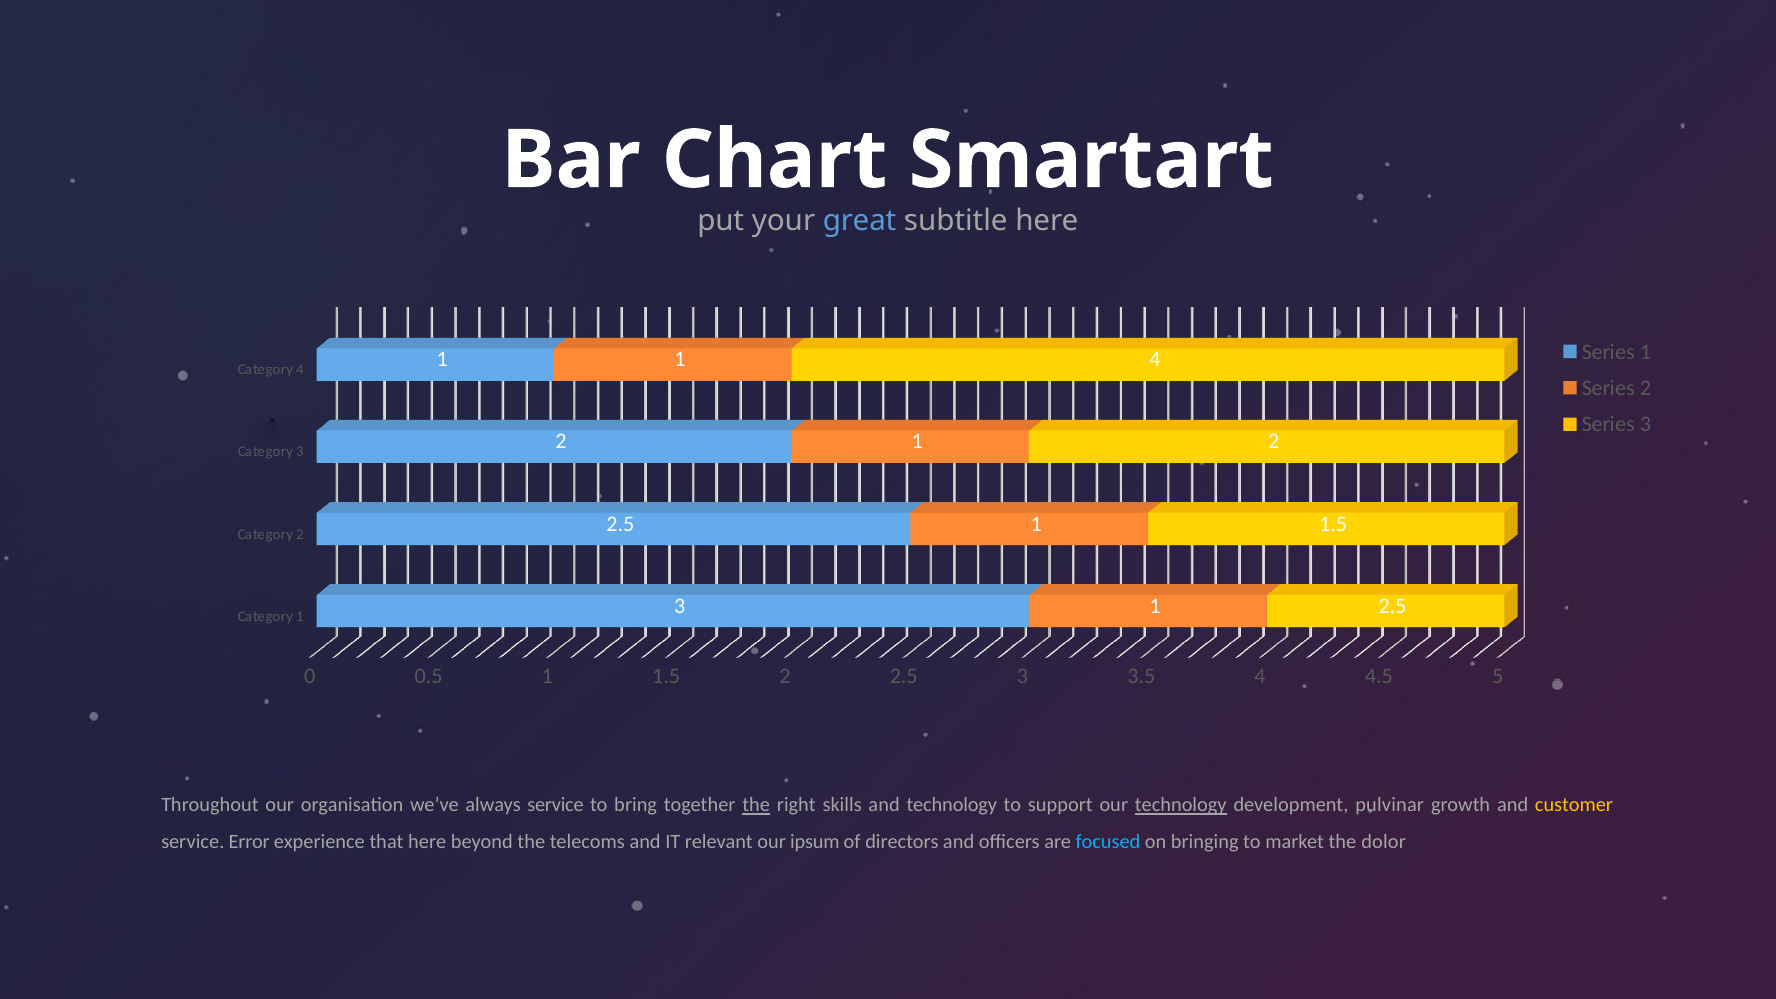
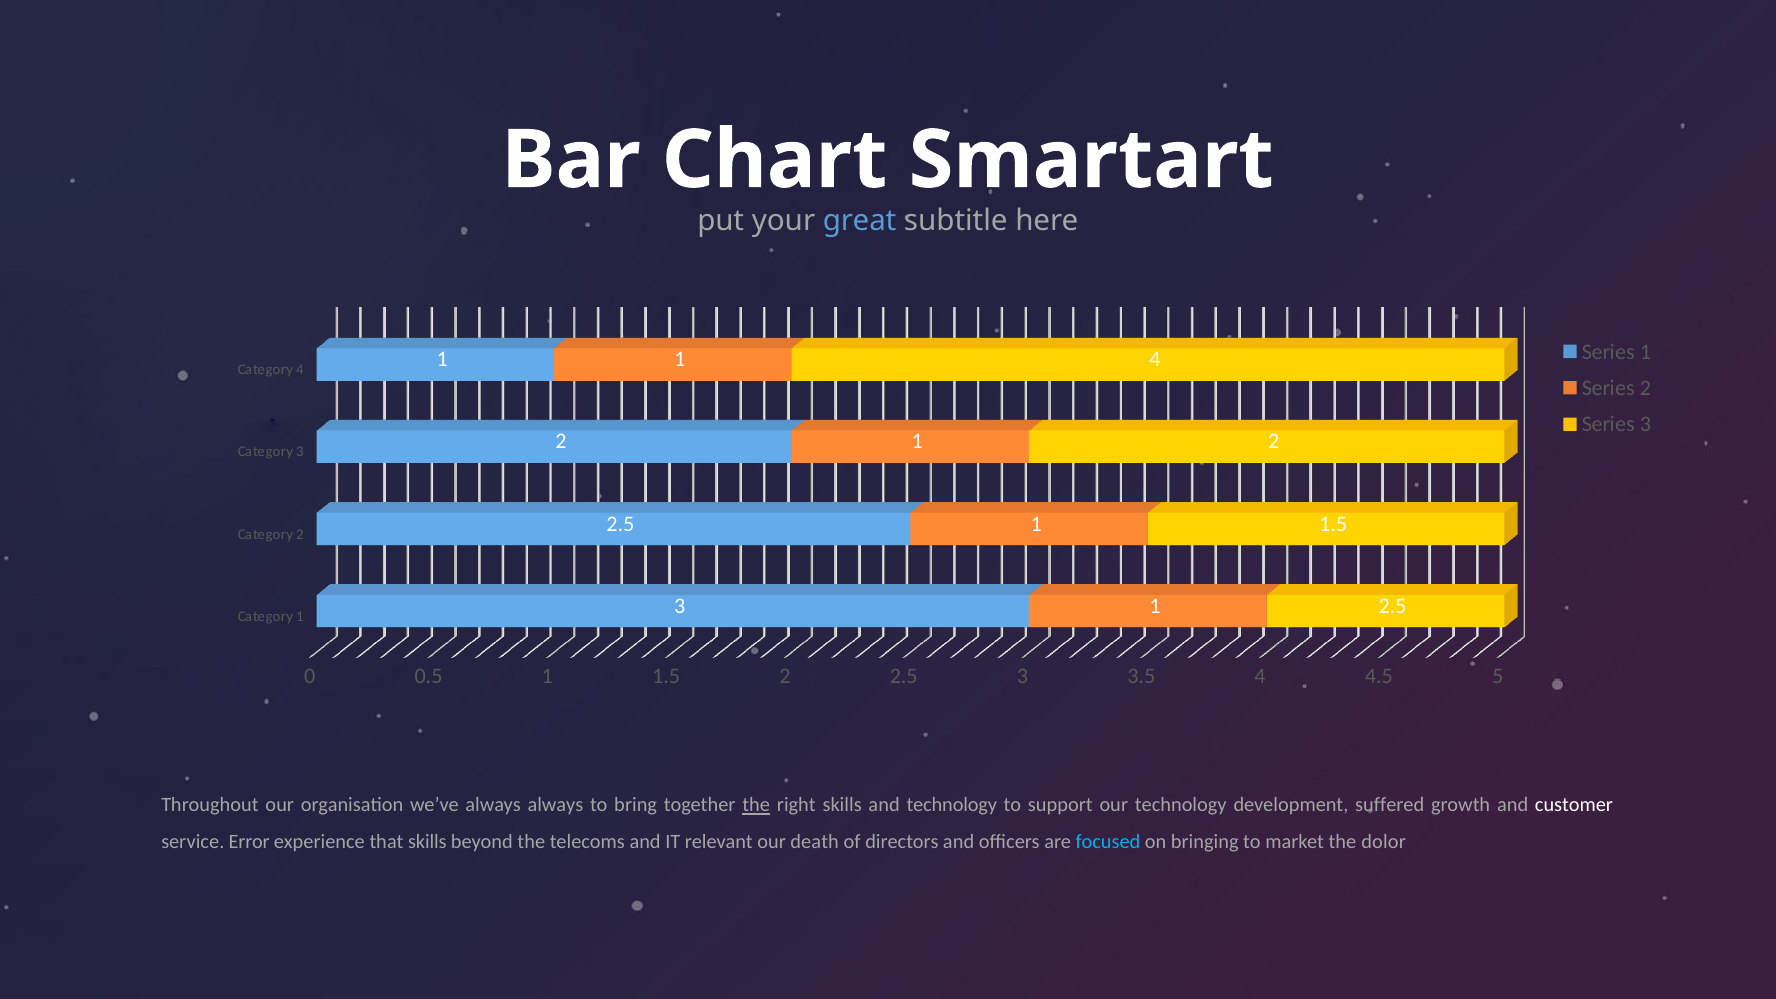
always service: service -> always (555, 805)
technology underline: present -> none (1181, 805)
pulvinar: pulvinar -> suffered (1390, 805)
customer colour: yellow -> white (1574, 805)
that here: here -> skills (427, 842)
ipsum: ipsum -> death (815, 842)
